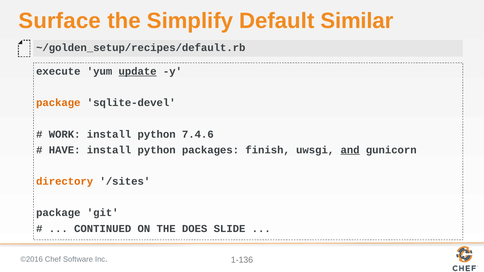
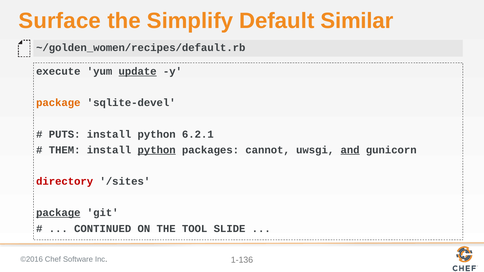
~/golden_setup/recipes/default.rb: ~/golden_setup/recipes/default.rb -> ~/golden_women/recipes/default.rb (141, 48)
WORK: WORK -> PUTS (65, 134)
7.4.6: 7.4.6 -> 6.2.1 (198, 134)
HAVE: HAVE -> THEM (65, 150)
python underline: none -> present (157, 150)
finish: finish -> cannot (268, 150)
directory colour: orange -> red (65, 182)
package underline: none -> present (58, 213)
DOES: DOES -> TOOL (195, 229)
